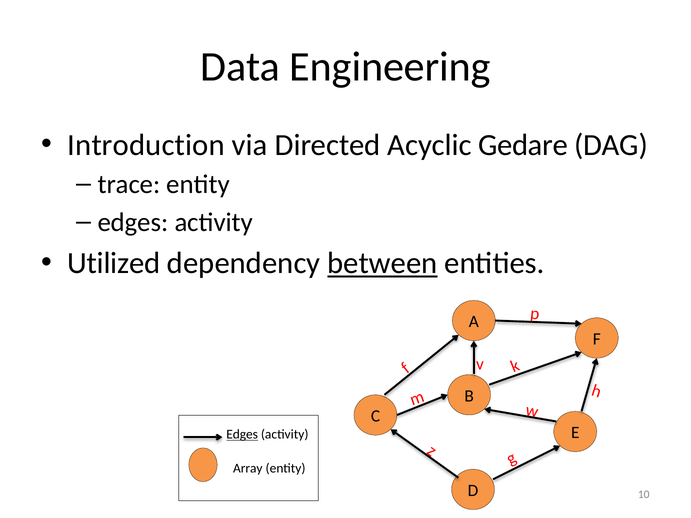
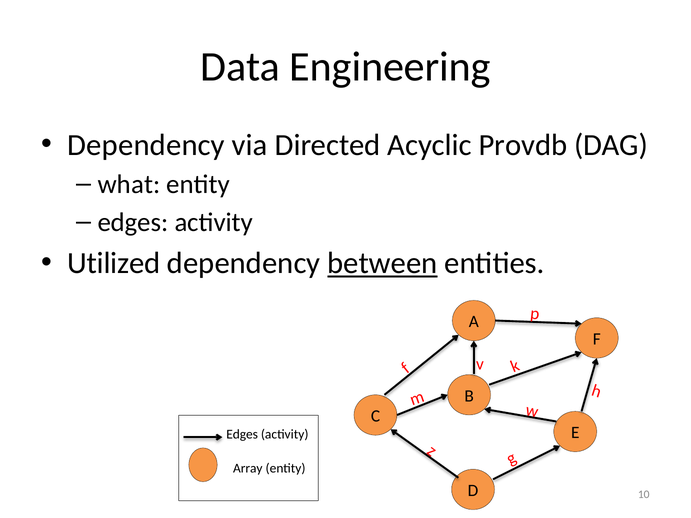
Introduction: Introduction -> Dependency (146, 145)
Gedare: Gedare -> Provdb (523, 145)
trace: trace -> what (129, 185)
Edges underline: present -> none (242, 435)
